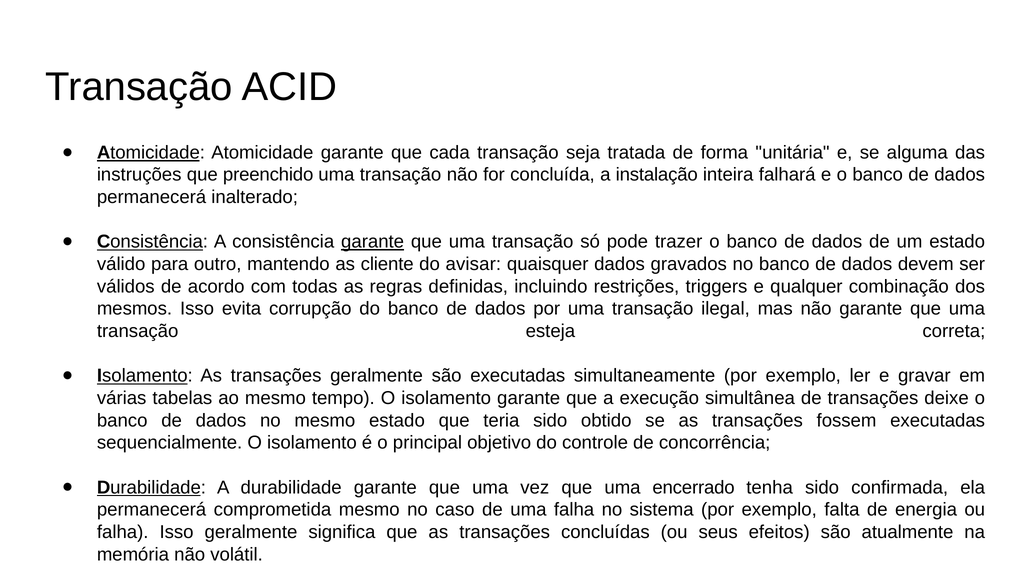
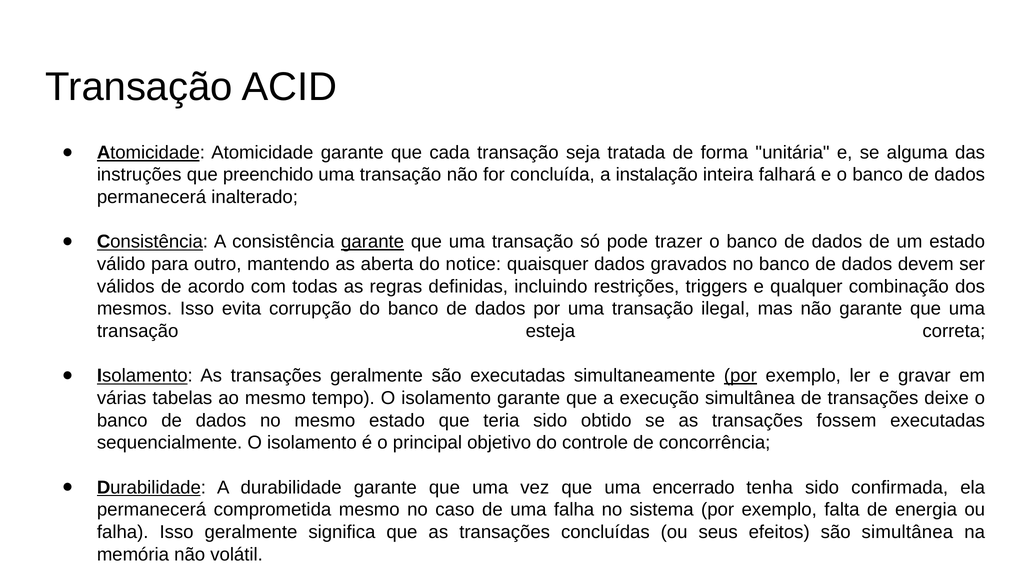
cliente: cliente -> aberta (387, 264)
avisar: avisar -> notice (473, 264)
por underline: none -> present (740, 376)
são atualmente: atualmente -> simultânea (907, 532)
